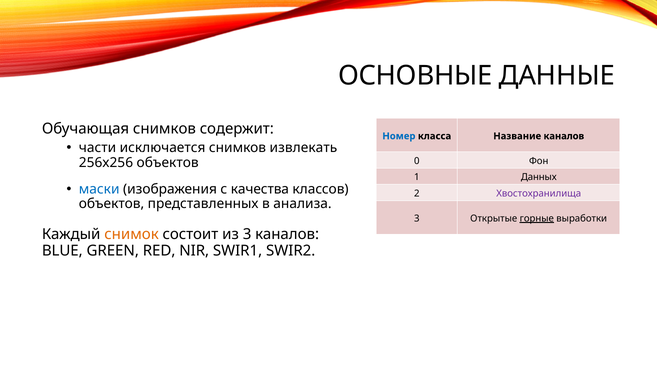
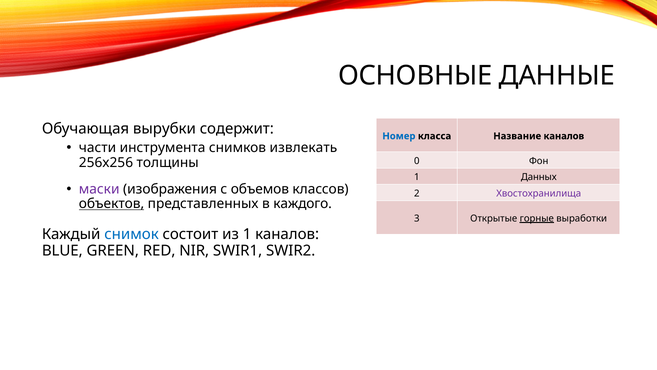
Обучающая снимков: снимков -> вырубки (164, 129)
исключается: исключается -> инструмента (163, 148)
256x256 объектов: объектов -> толщины (168, 162)
маски colour: blue -> purple (99, 189)
качества: качества -> объемов (260, 189)
объектов underline: none -> present (112, 204)
анализа: анализа -> каждого (303, 204)
снимок colour: orange -> blue (132, 234)
из 3: 3 -> 1 (247, 234)
